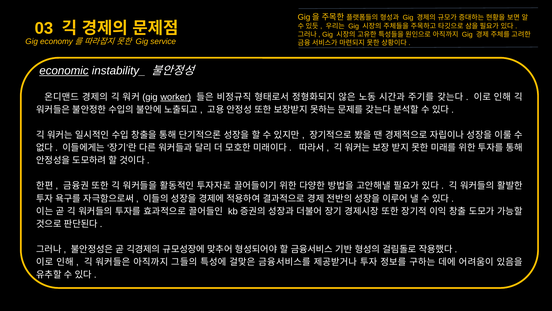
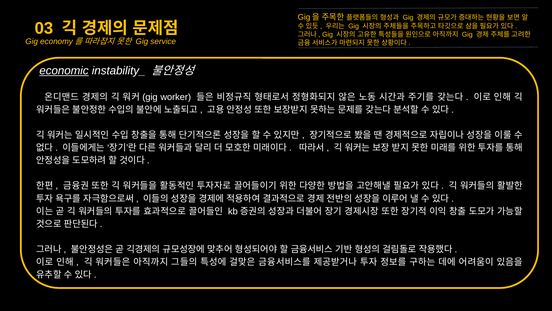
worker underline: present -> none (176, 97)
